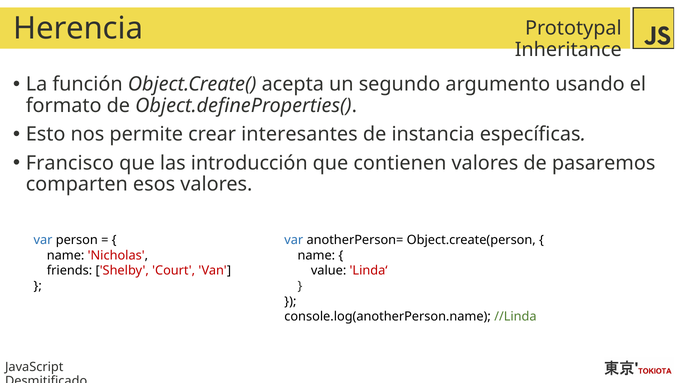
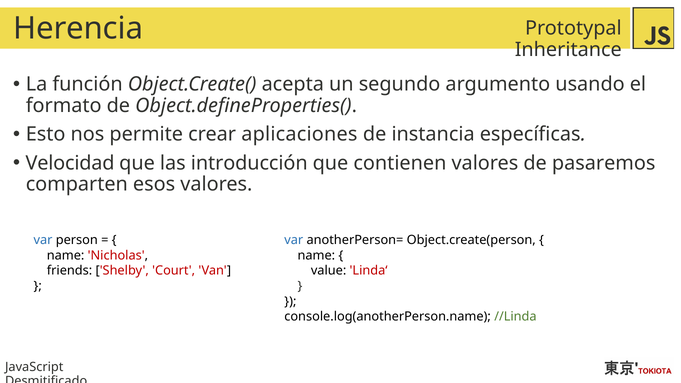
interesantes: interesantes -> aplicaciones (299, 134)
Francisco: Francisco -> Velocidad (70, 163)
